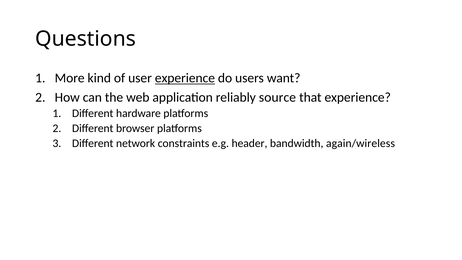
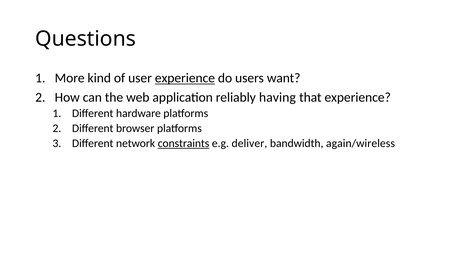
source: source -> having (277, 97)
constraints underline: none -> present (184, 143)
header: header -> deliver (249, 143)
